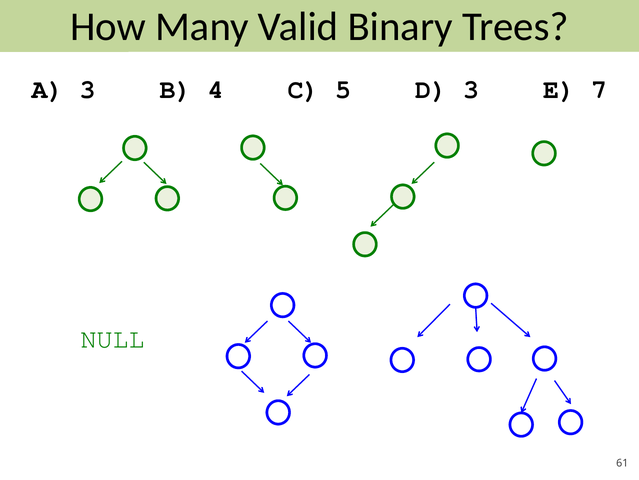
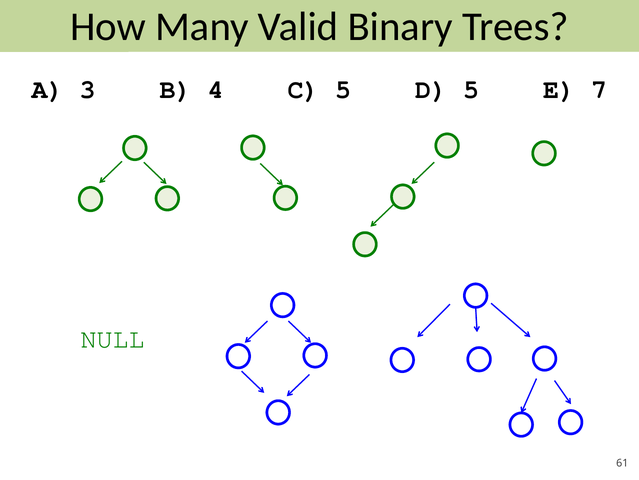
D 3: 3 -> 5 (471, 90)
